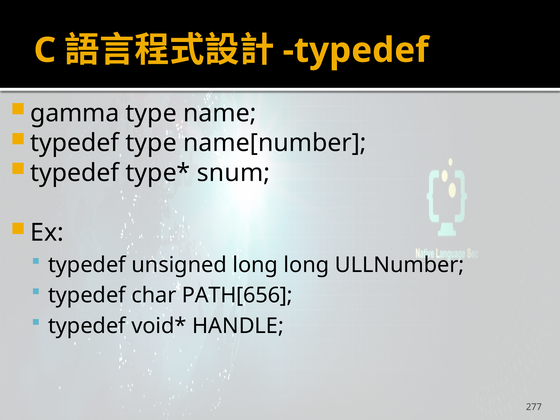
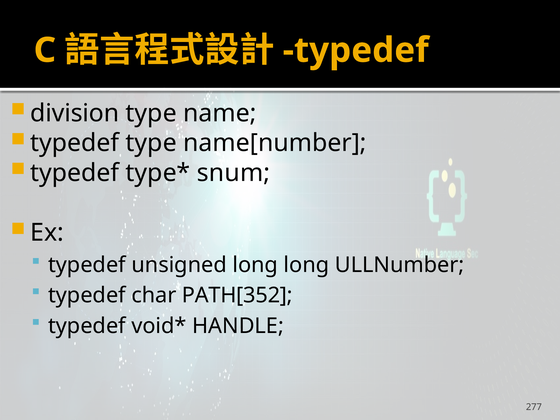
gamma: gamma -> division (75, 113)
PATH[656: PATH[656 -> PATH[352 (237, 295)
